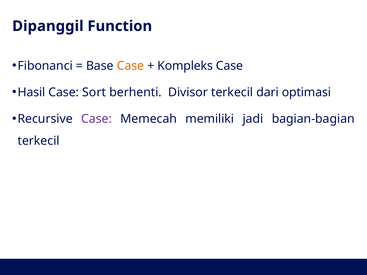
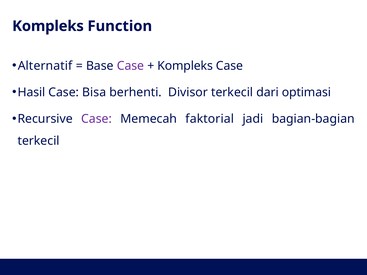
Dipanggil: Dipanggil -> Kompleks (48, 26)
Fibonanci: Fibonanci -> Alternatif (45, 66)
Case colour: orange -> purple (130, 66)
Sort: Sort -> Bisa (94, 92)
memiliki: memiliki -> faktorial (210, 119)
